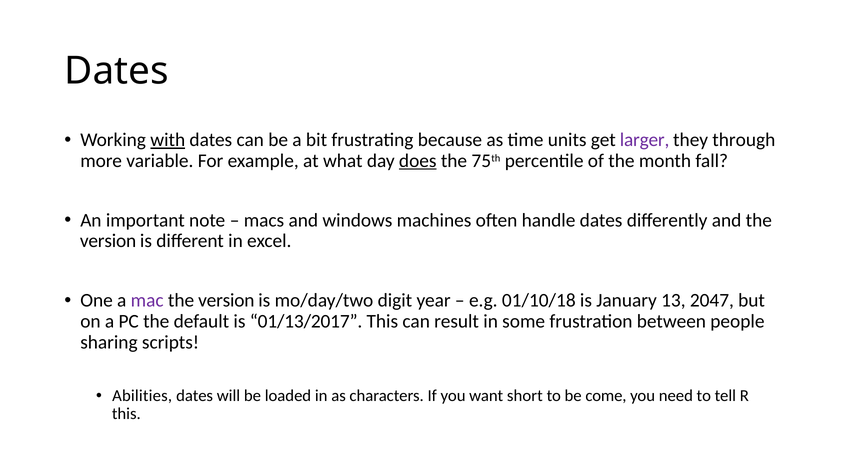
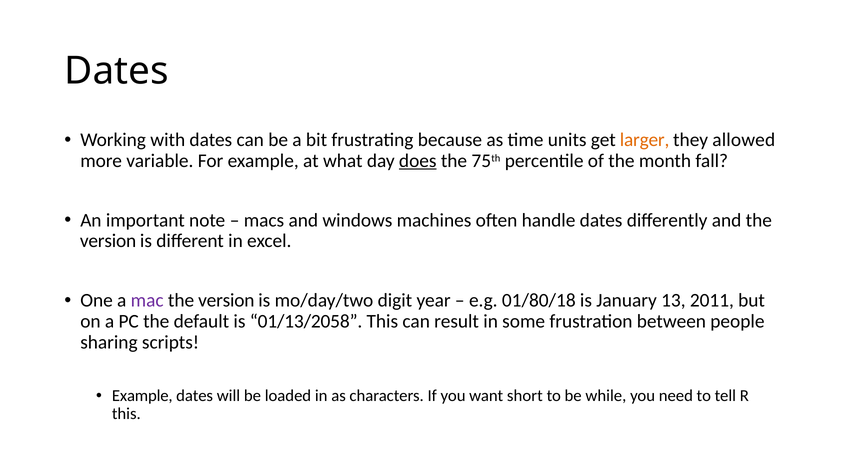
with underline: present -> none (168, 140)
larger colour: purple -> orange (645, 140)
through: through -> allowed (744, 140)
01/10/18: 01/10/18 -> 01/80/18 (539, 301)
2047: 2047 -> 2011 (712, 301)
01/13/2017: 01/13/2017 -> 01/13/2058 (306, 322)
Abilities: Abilities -> Example (142, 396)
come: come -> while (606, 396)
